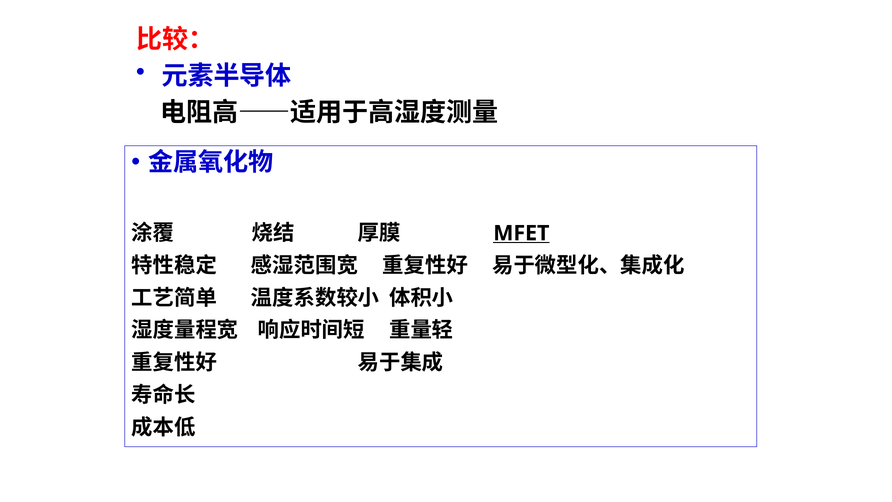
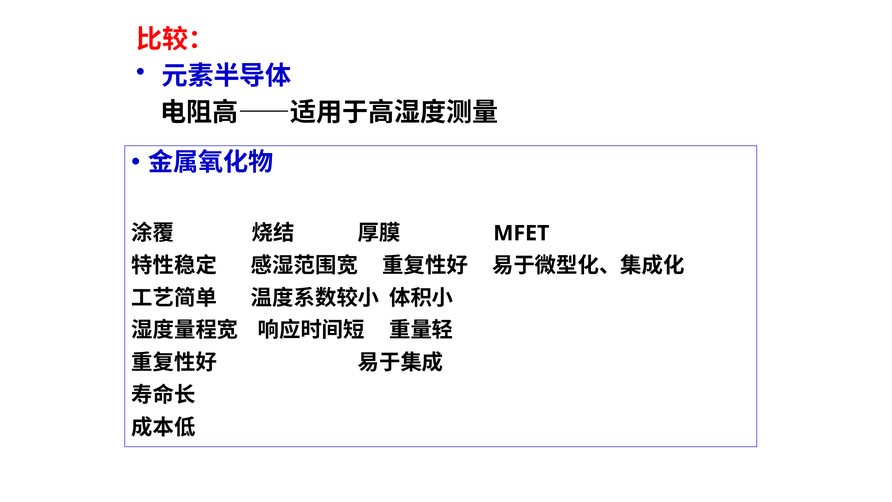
MFET underline: present -> none (521, 233)
